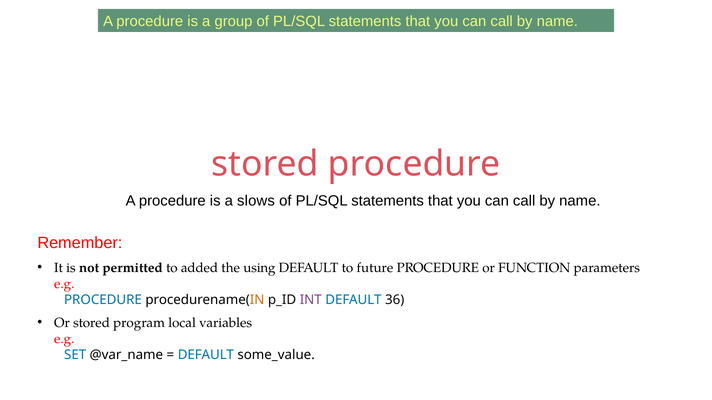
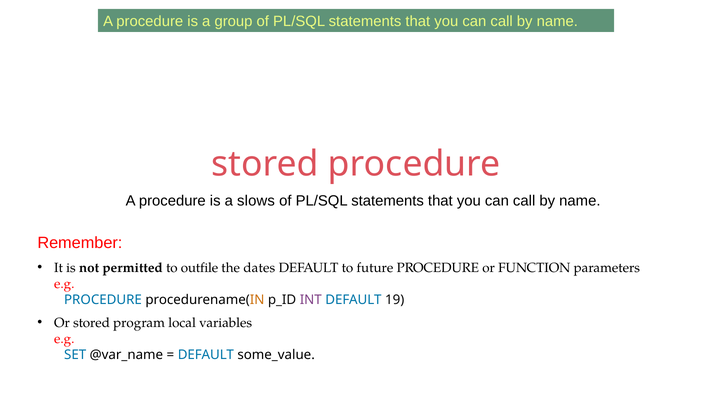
added: added -> outfile (199, 268)
using: using -> dates (259, 268)
36: 36 -> 19 (395, 300)
